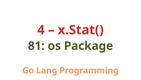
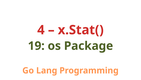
81: 81 -> 19 (36, 46)
